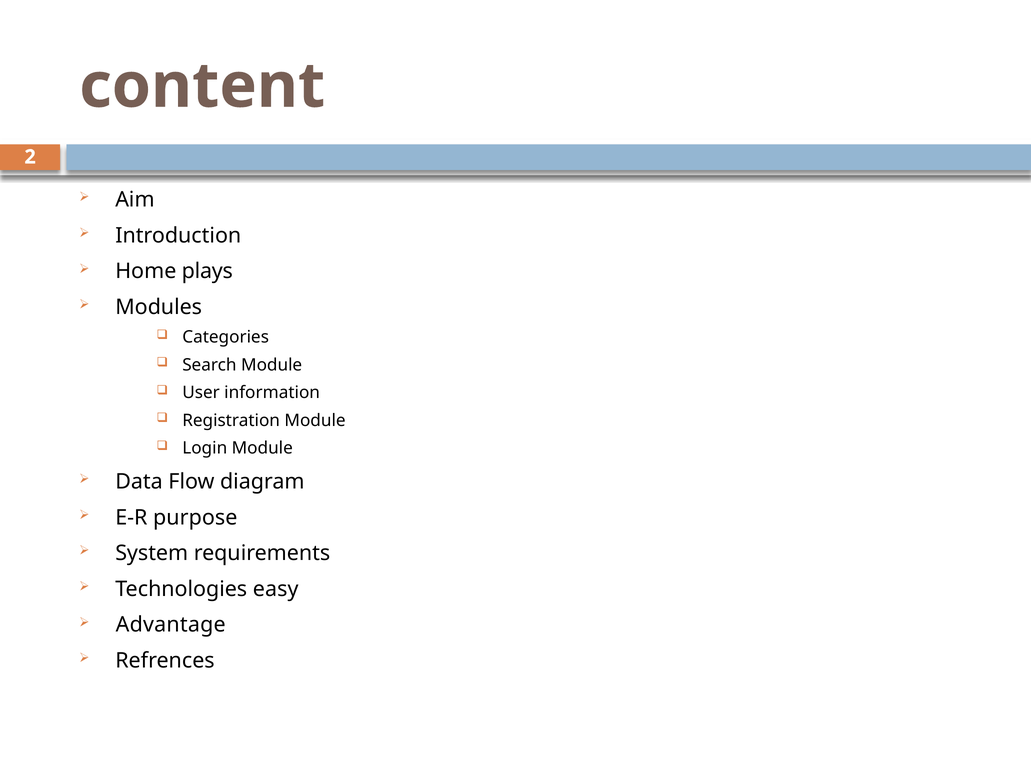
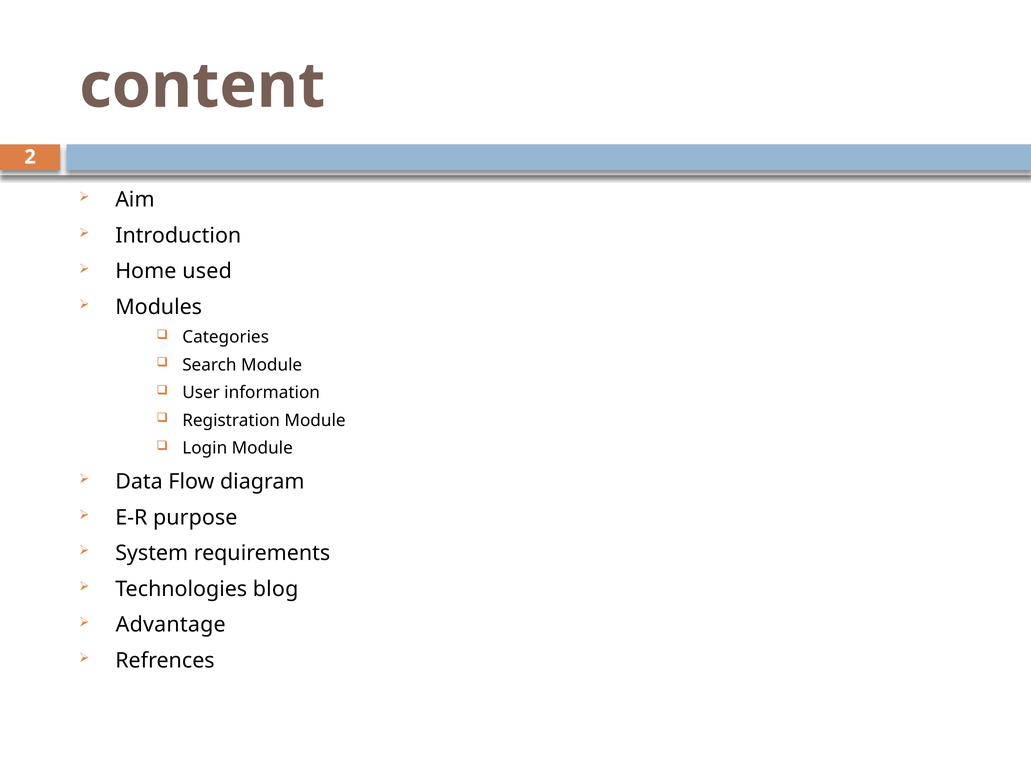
plays: plays -> used (207, 271)
easy: easy -> blog (276, 589)
